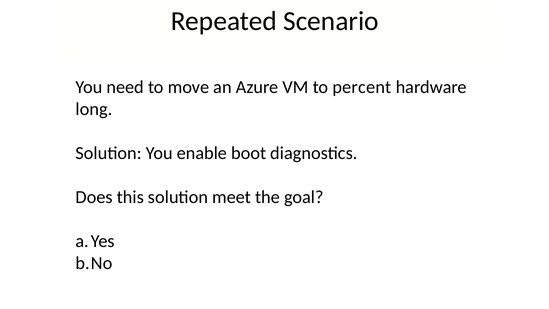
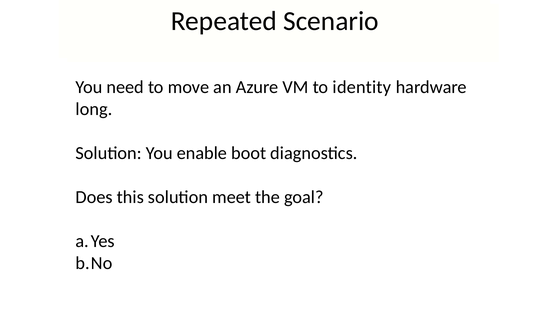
percent: percent -> identity (362, 87)
